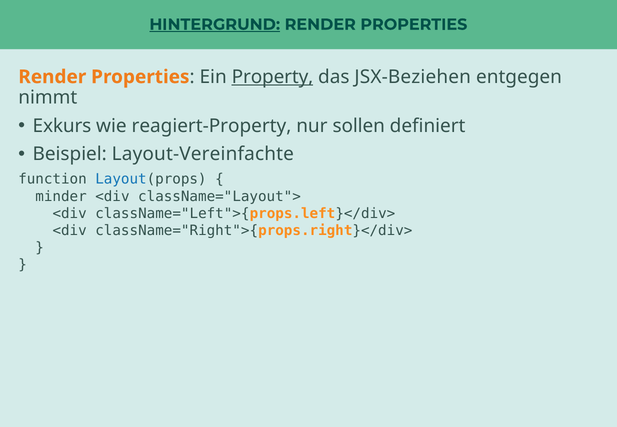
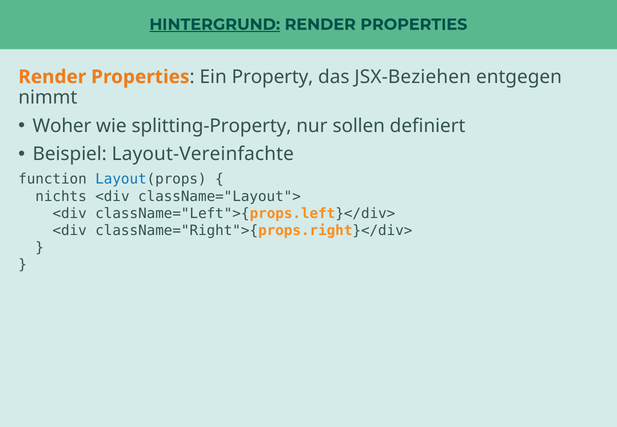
Property underline: present -> none (272, 77)
Exkurs: Exkurs -> Woher (62, 126)
reagiert-Property: reagiert-Property -> splitting-Property (211, 126)
minder: minder -> nichts (61, 196)
